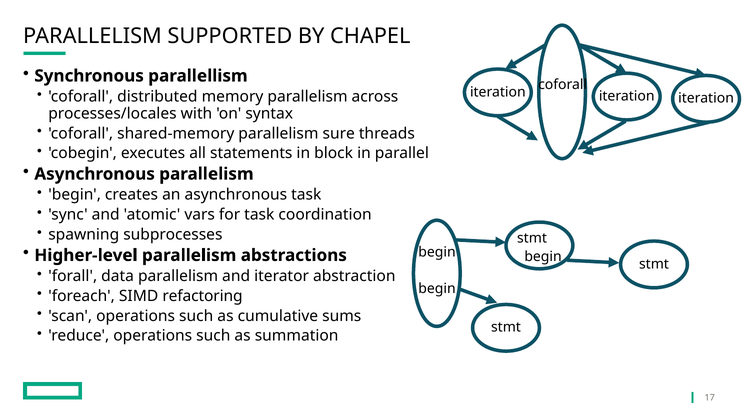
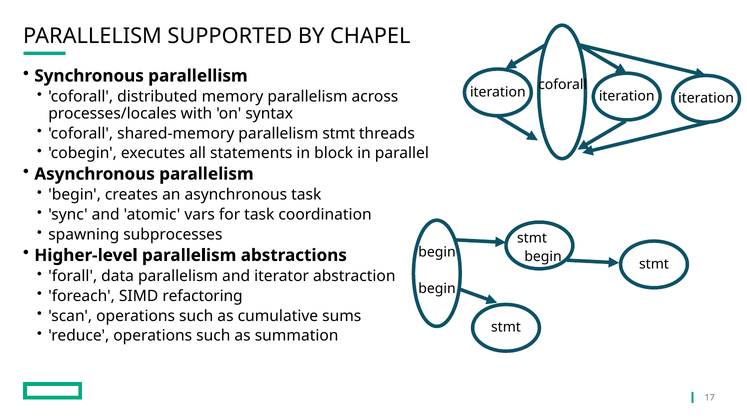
parallelism sure: sure -> stmt (339, 133)
